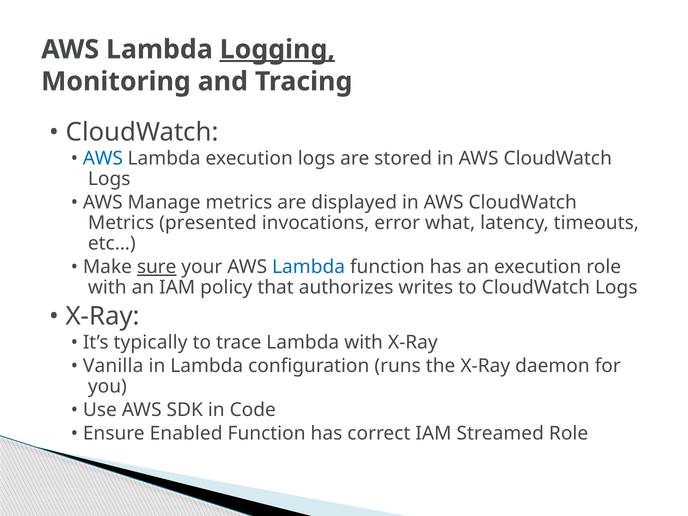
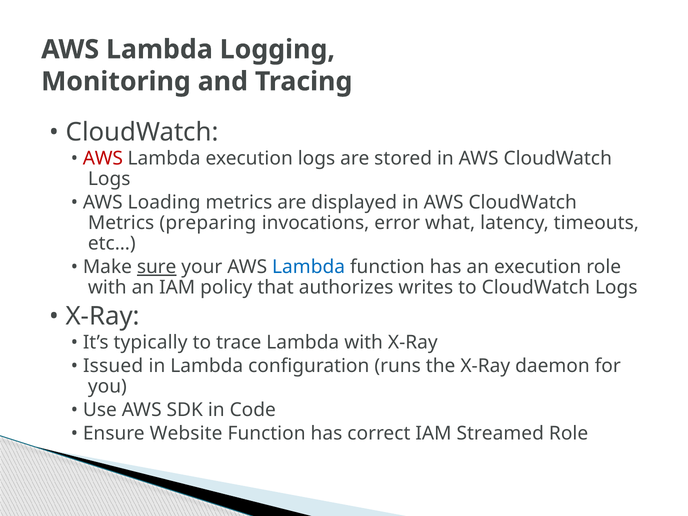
Logging underline: present -> none (277, 49)
AWS colour: blue -> red (103, 158)
Manage: Manage -> Loading (164, 202)
presented: presented -> preparing (208, 223)
Vanilla: Vanilla -> Issued (113, 366)
Enabled: Enabled -> Website (186, 433)
